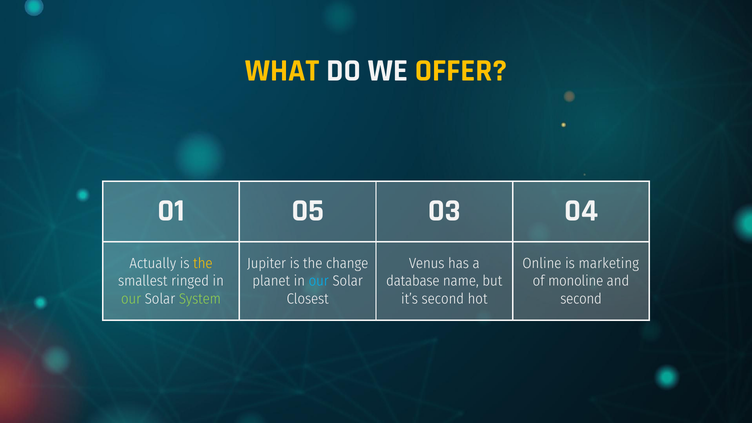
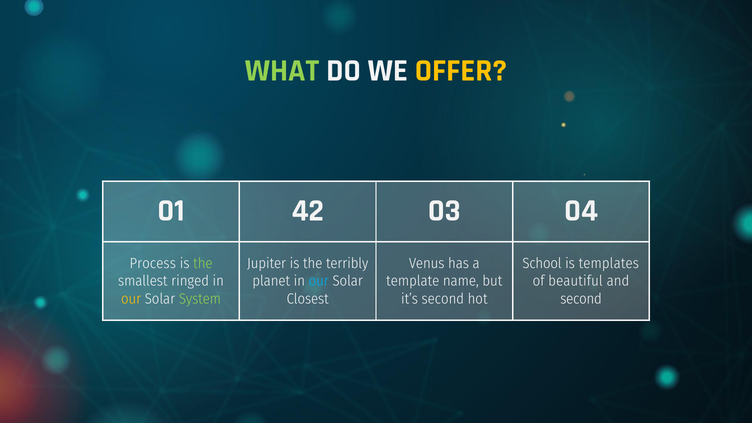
WHAT colour: yellow -> light green (282, 70)
05: 05 -> 42 (308, 210)
Actually: Actually -> Process (153, 264)
the colour: yellow -> light green (203, 264)
change: change -> terribly (347, 264)
Online: Online -> School (542, 264)
marketing: marketing -> templates (609, 264)
database: database -> template (413, 281)
monoline: monoline -> beautiful (576, 281)
our colour: light green -> yellow (131, 299)
